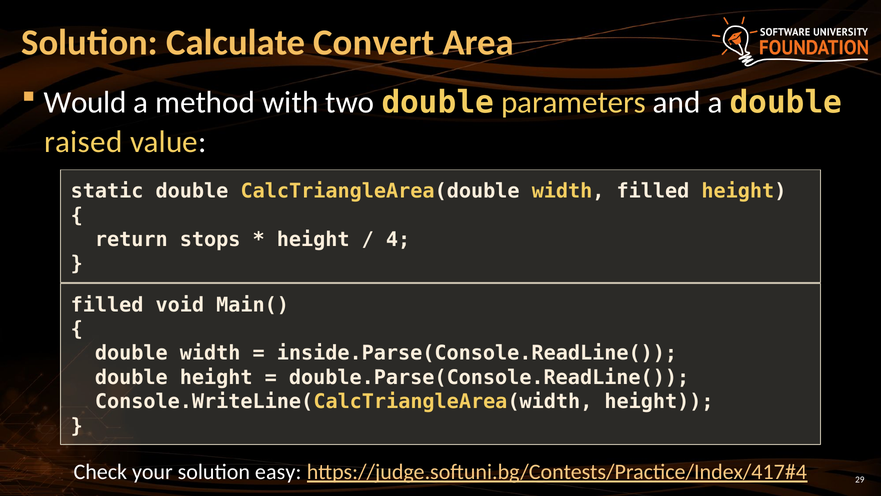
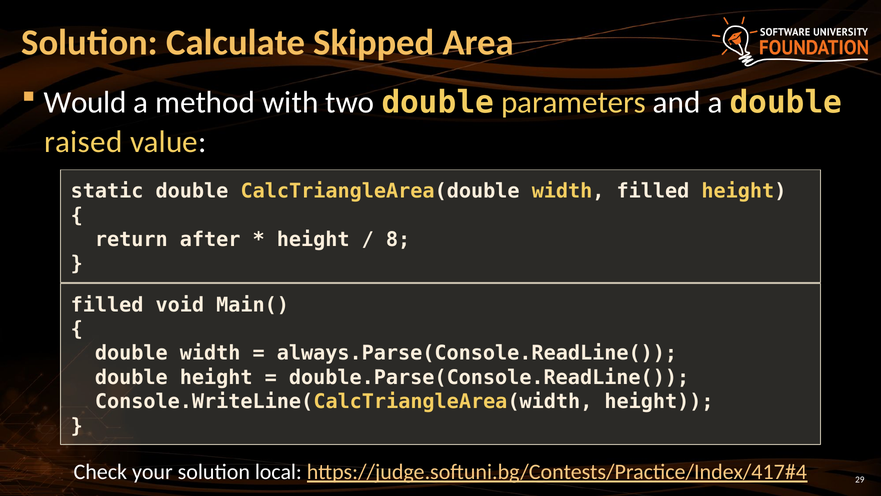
Convert: Convert -> Skipped (374, 43)
stops: stops -> after (210, 239)
4: 4 -> 8 (398, 239)
inside.Parse(Console.ReadLine(: inside.Parse(Console.ReadLine( -> always.Parse(Console.ReadLine( (477, 353)
easy: easy -> local (278, 472)
